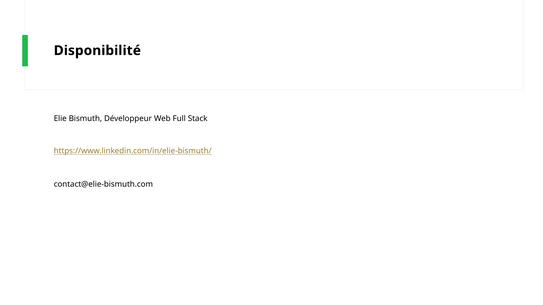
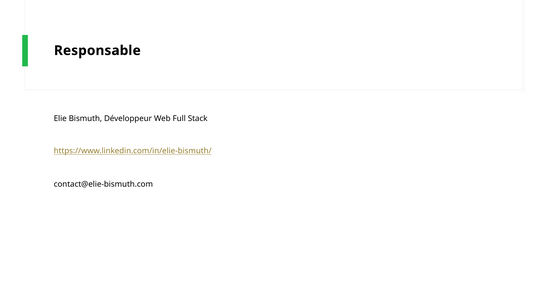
Disponibilité: Disponibilité -> Responsable (97, 51)
